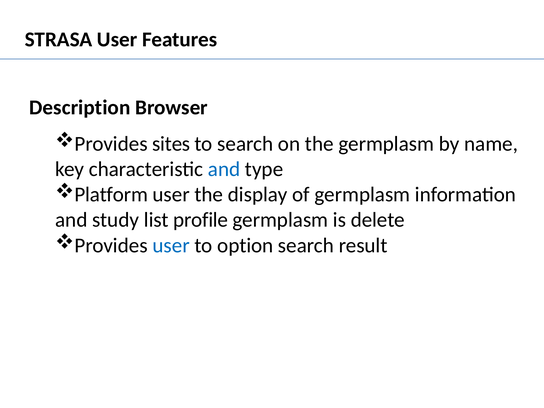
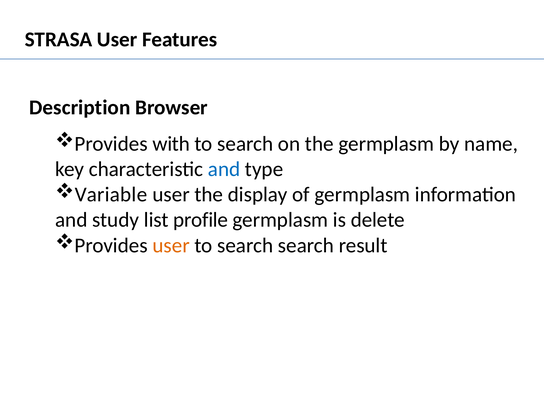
sites: sites -> with (171, 144)
Platform: Platform -> Variable (111, 195)
user colour: blue -> orange (171, 245)
option: option -> search (245, 245)
